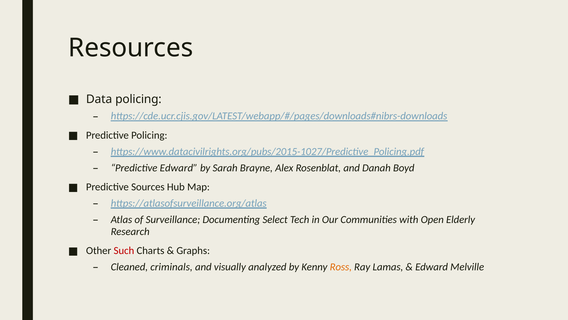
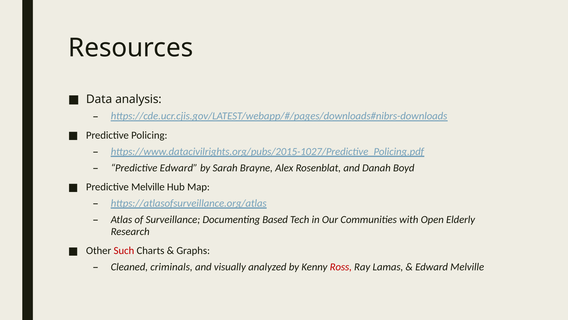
Data policing: policing -> analysis (138, 99)
Predictive Sources: Sources -> Melville (148, 187)
Select: Select -> Based (275, 219)
Ross colour: orange -> red (341, 267)
